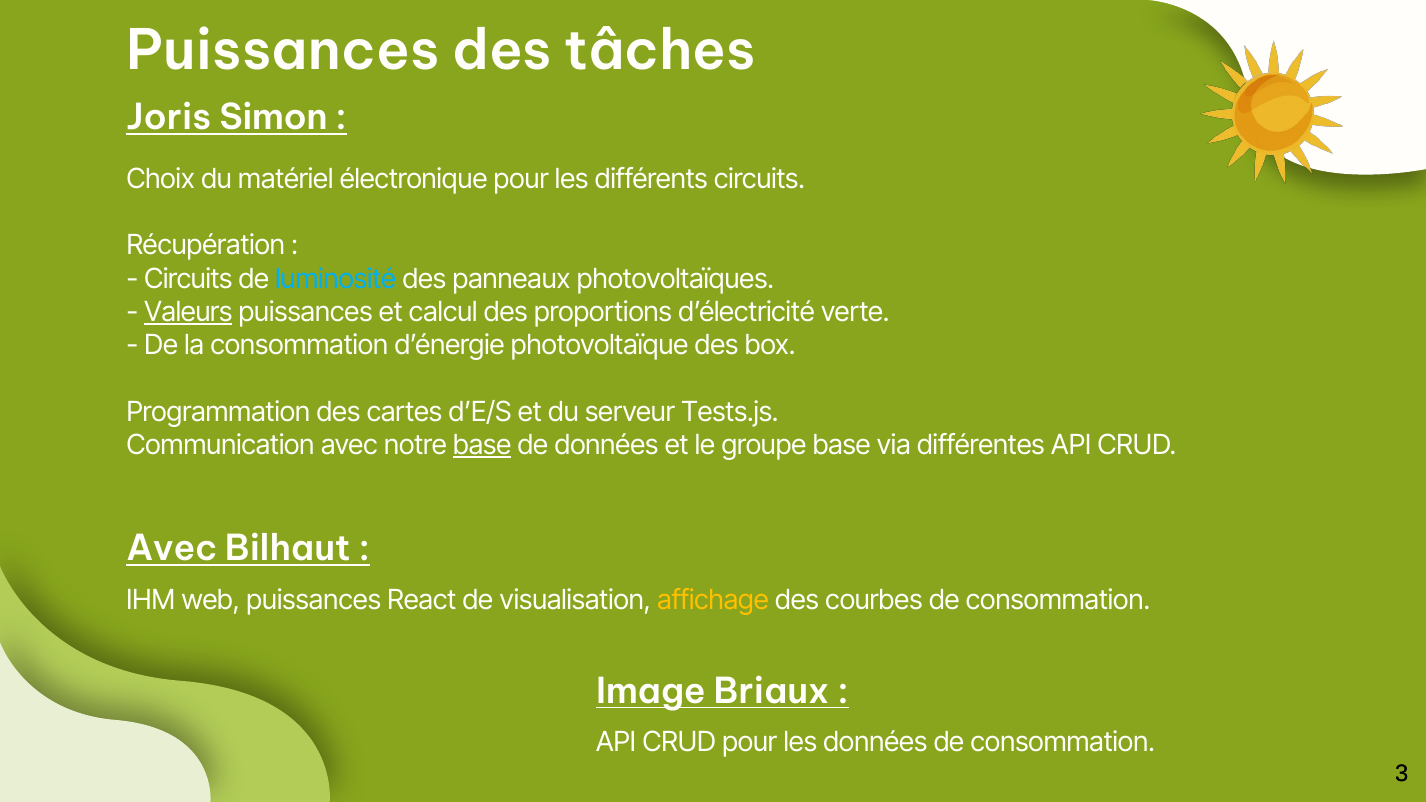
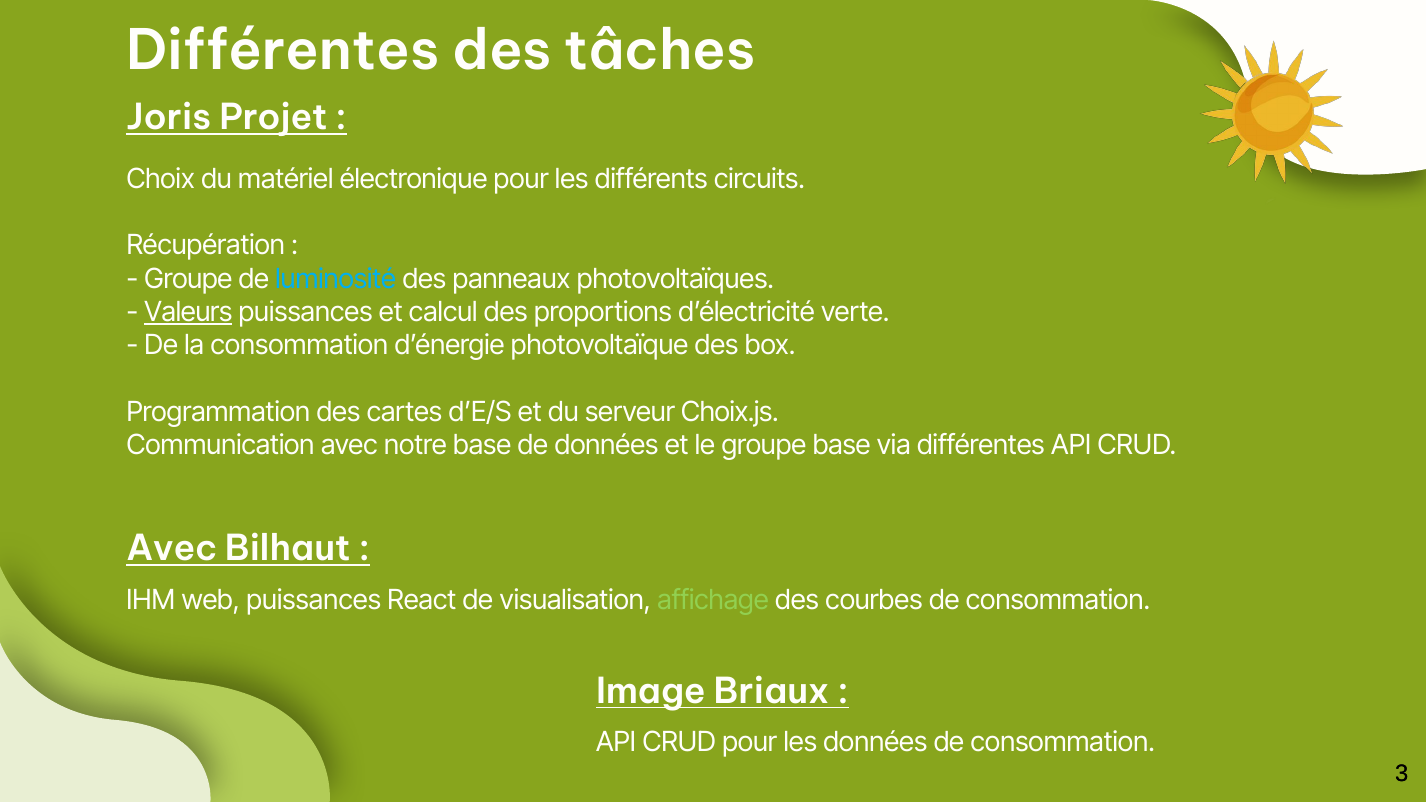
Puissances: Puissances -> Différentes (283, 51)
Simon: Simon -> Projet (273, 118)
Circuits: Circuits -> Groupe (188, 279)
Tests.js: Tests.js -> Choix.js (730, 412)
base underline: present -> none (482, 445)
affichage colour: yellow -> light green (713, 601)
